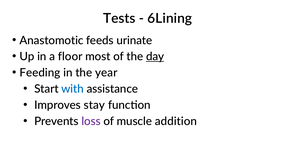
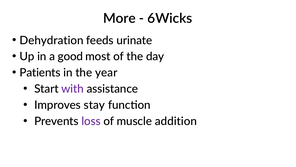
Tests: Tests -> More (119, 18)
6Lining: 6Lining -> 6Wicks (170, 18)
Anastomotic: Anastomotic -> Dehydration (52, 40)
floor: floor -> good (70, 56)
day underline: present -> none (155, 56)
Feeding: Feeding -> Patients (40, 73)
with colour: blue -> purple (73, 89)
